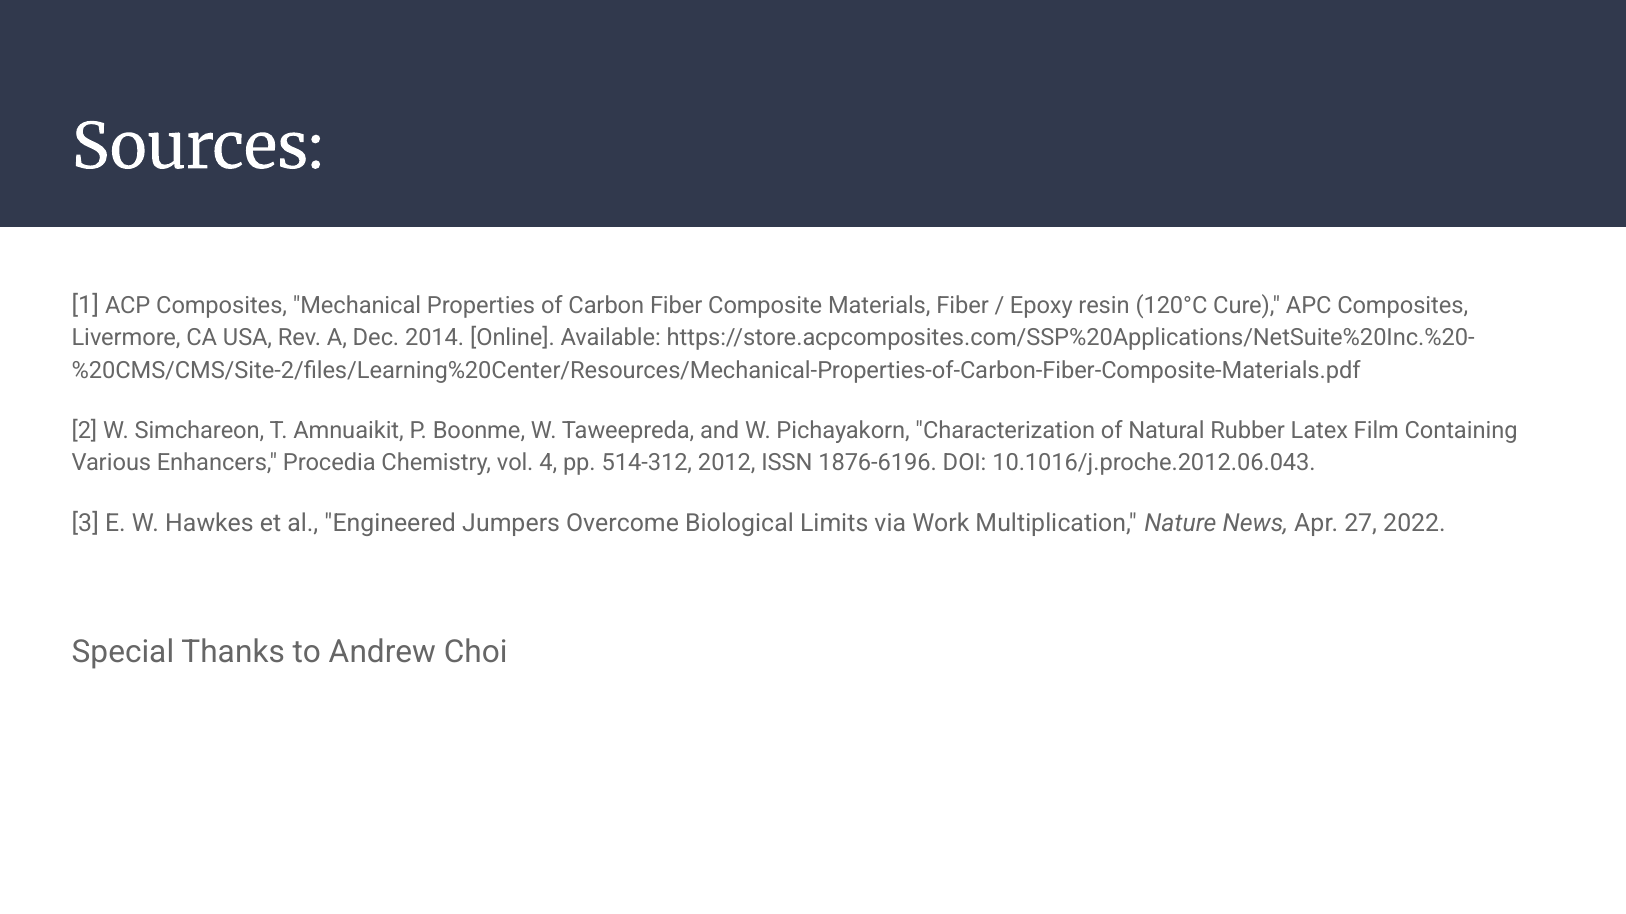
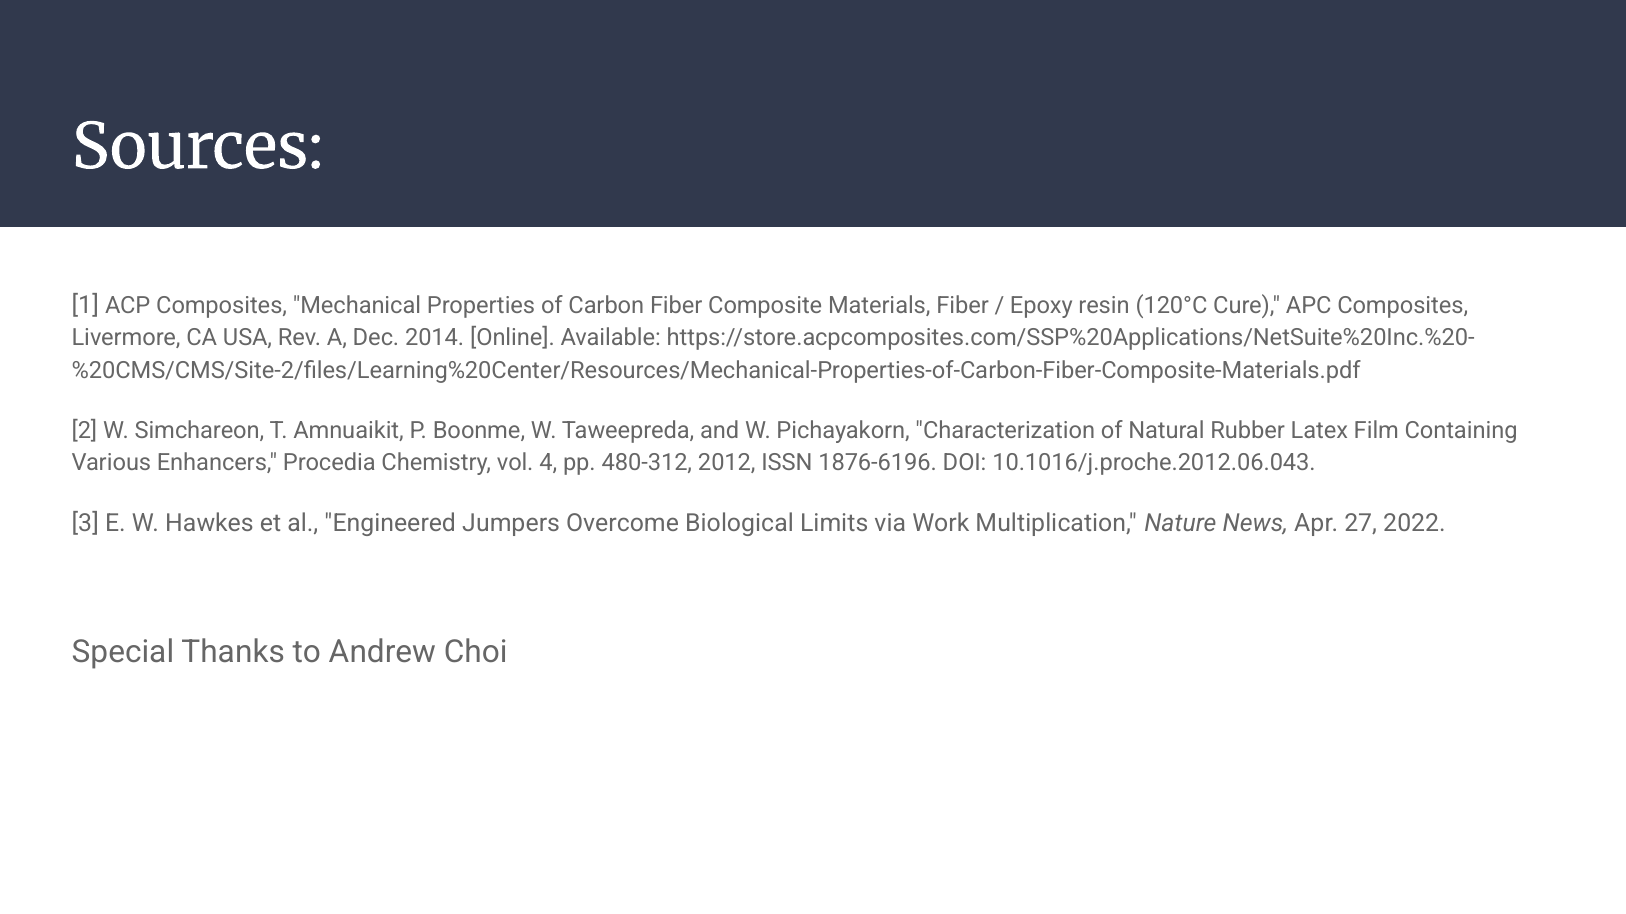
514-312: 514-312 -> 480-312 (647, 463)
